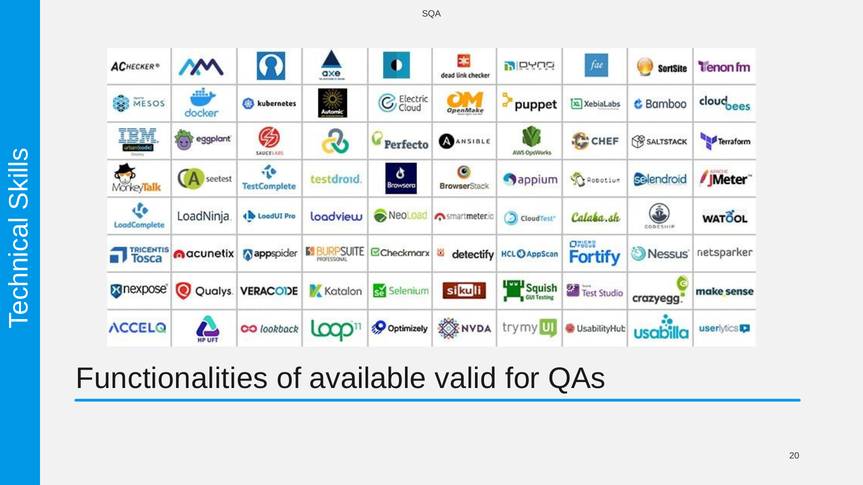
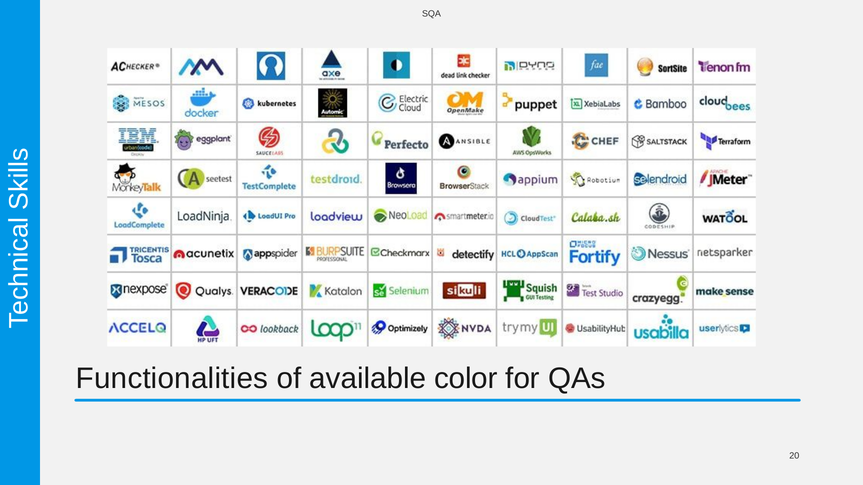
valid: valid -> color (466, 379)
